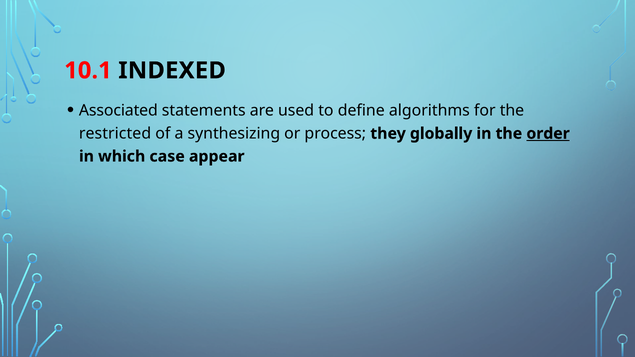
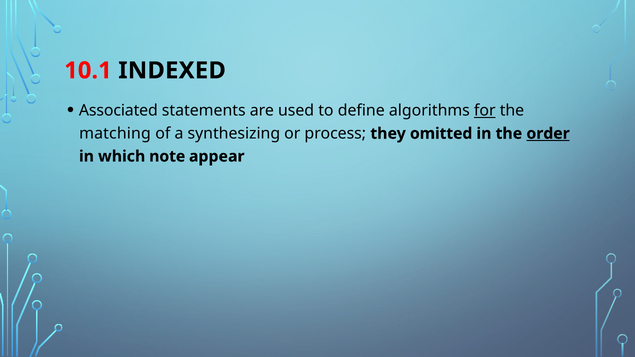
for underline: none -> present (485, 111)
restricted: restricted -> matching (115, 134)
globally: globally -> omitted (441, 134)
case: case -> note (167, 156)
